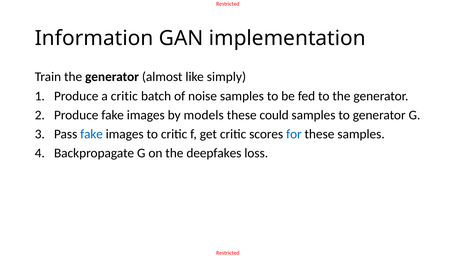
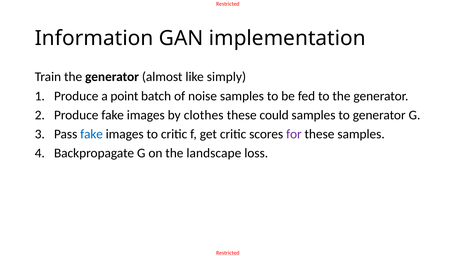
a critic: critic -> point (124, 96)
models: models -> clothes (204, 115)
for colour: blue -> purple (294, 134)
deepfakes: deepfakes -> landscape (214, 153)
